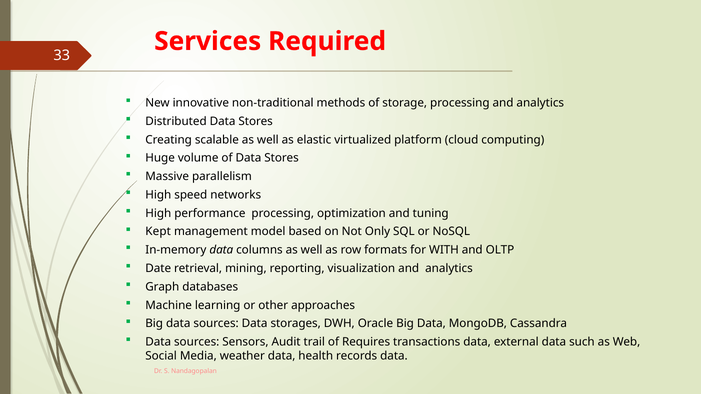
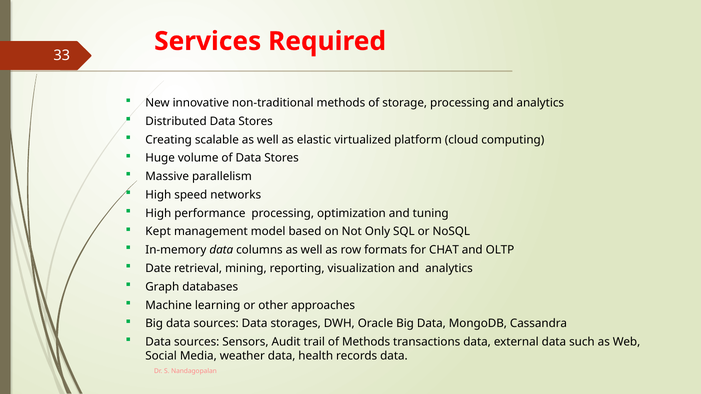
WITH: WITH -> CHAT (444, 250)
of Requires: Requires -> Methods (366, 342)
